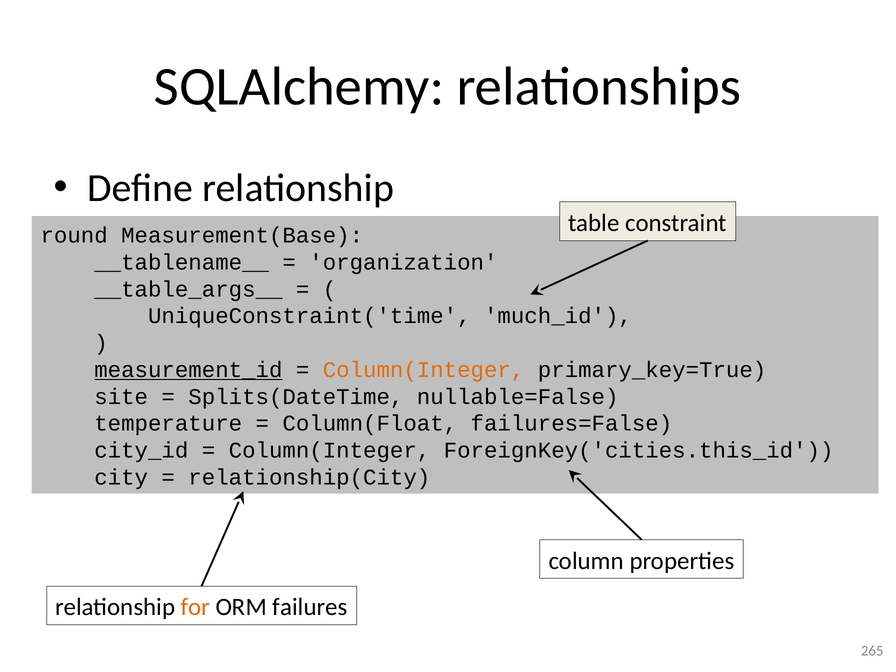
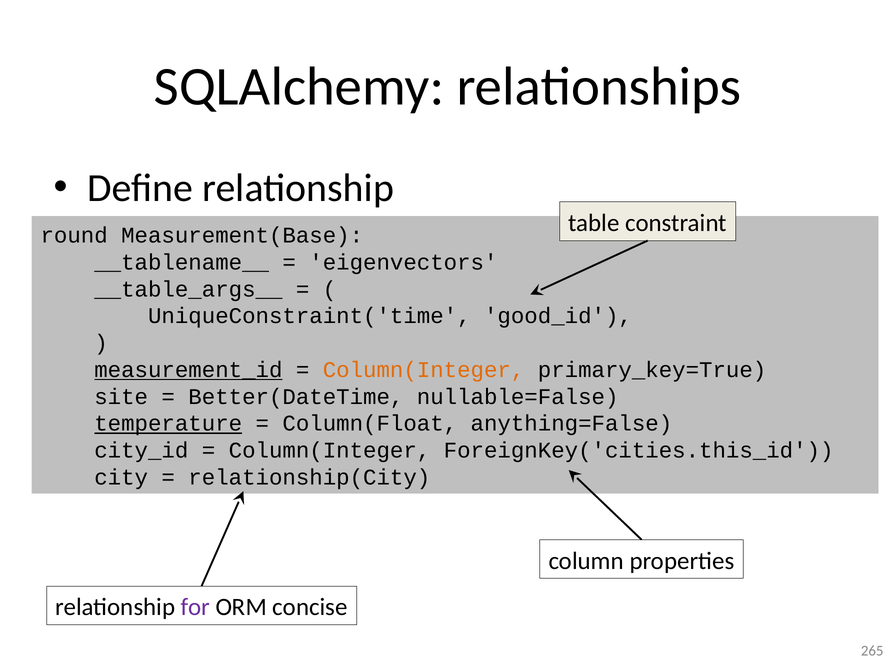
organization: organization -> eigenvectors (403, 262)
much_id: much_id -> good_id (558, 316)
Splits(DateTime: Splits(DateTime -> Better(DateTime (296, 397)
temperature underline: none -> present (168, 424)
failures=False: failures=False -> anything=False (571, 424)
for colour: orange -> purple (195, 607)
failures: failures -> concise (310, 607)
